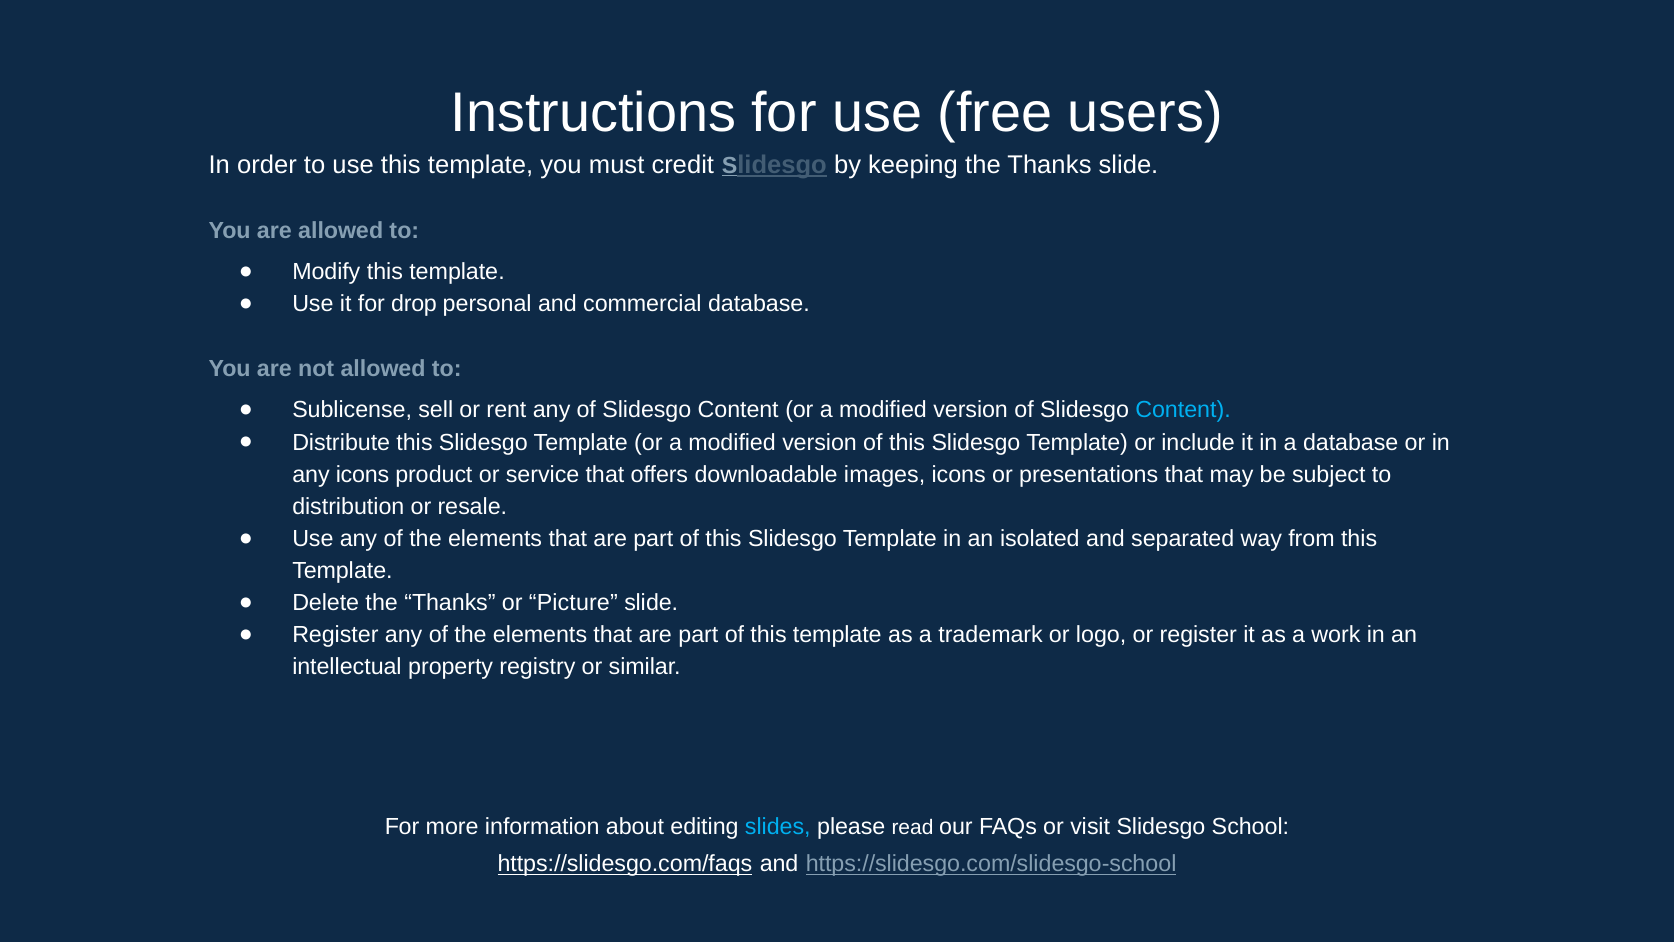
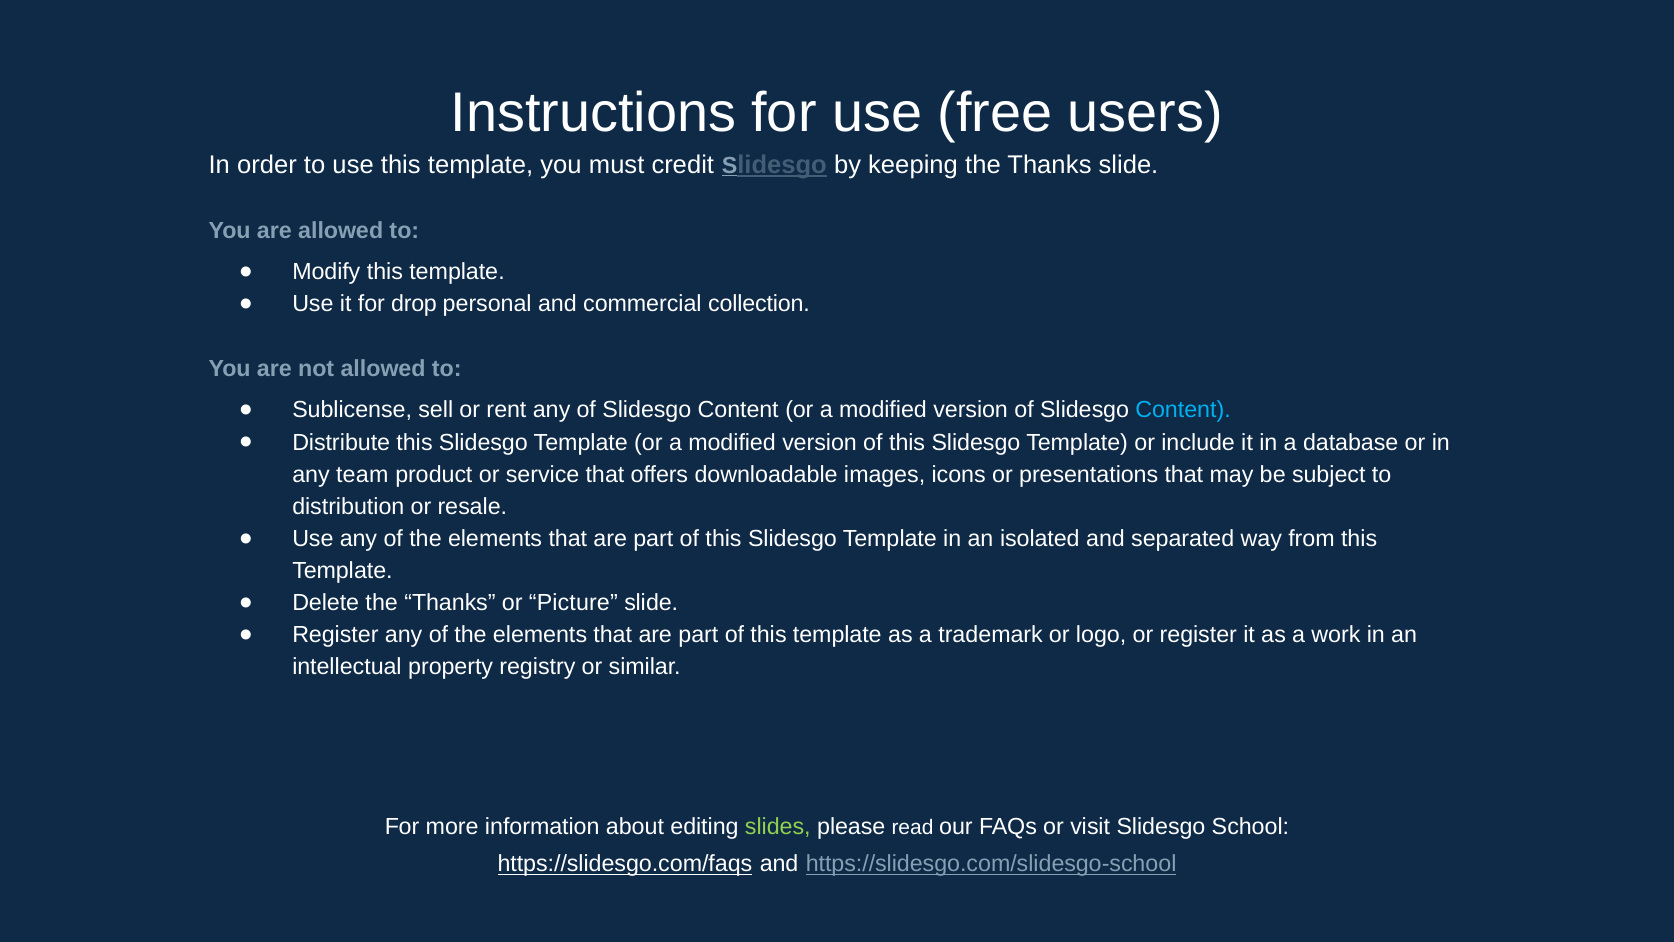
commercial database: database -> collection (759, 304)
any icons: icons -> team (362, 474)
slides colour: light blue -> light green (778, 826)
